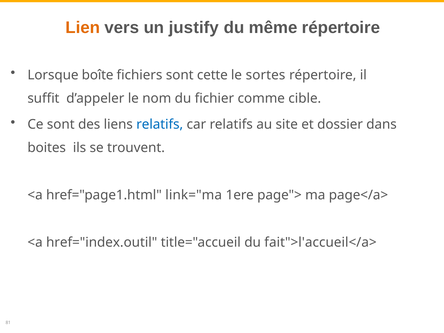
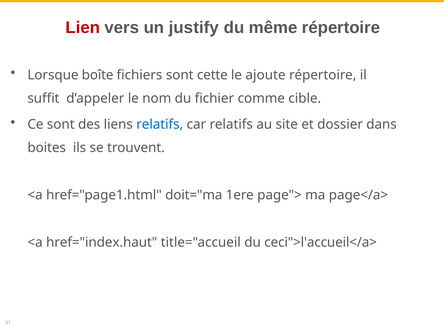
Lien colour: orange -> red (83, 27)
sortes: sortes -> ajoute (266, 75)
link="ma: link="ma -> doit="ma (194, 195)
href="index.outil: href="index.outil -> href="index.haut (102, 242)
fait">l'accueil</a>: fait">l'accueil</a> -> ceci">l'accueil</a> (321, 242)
